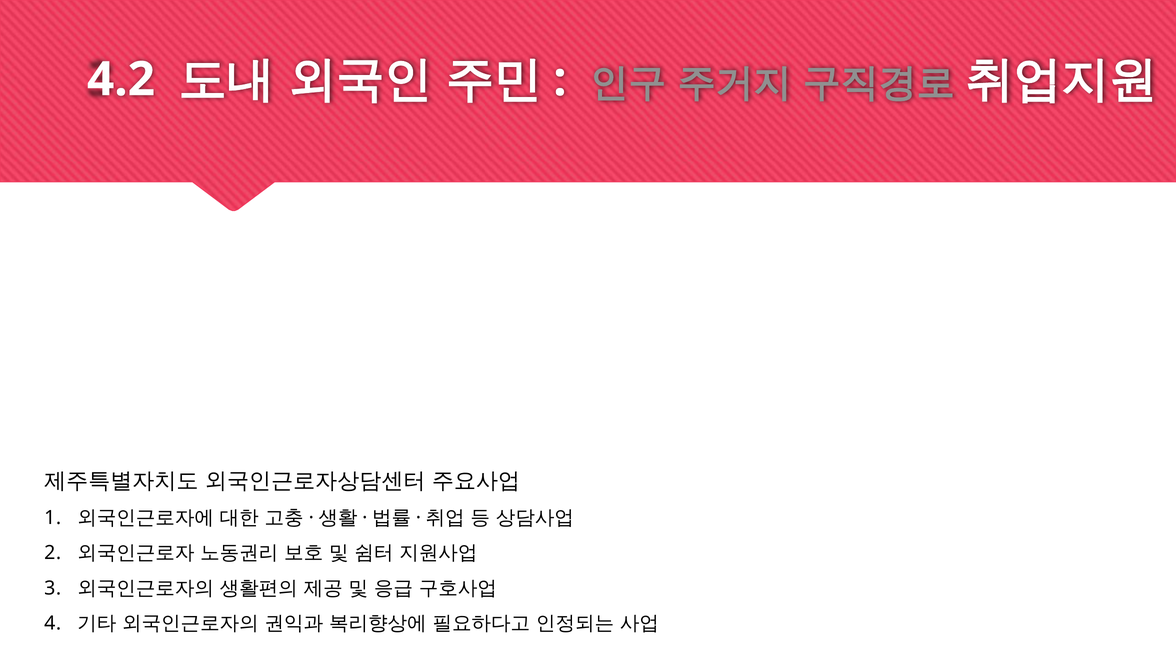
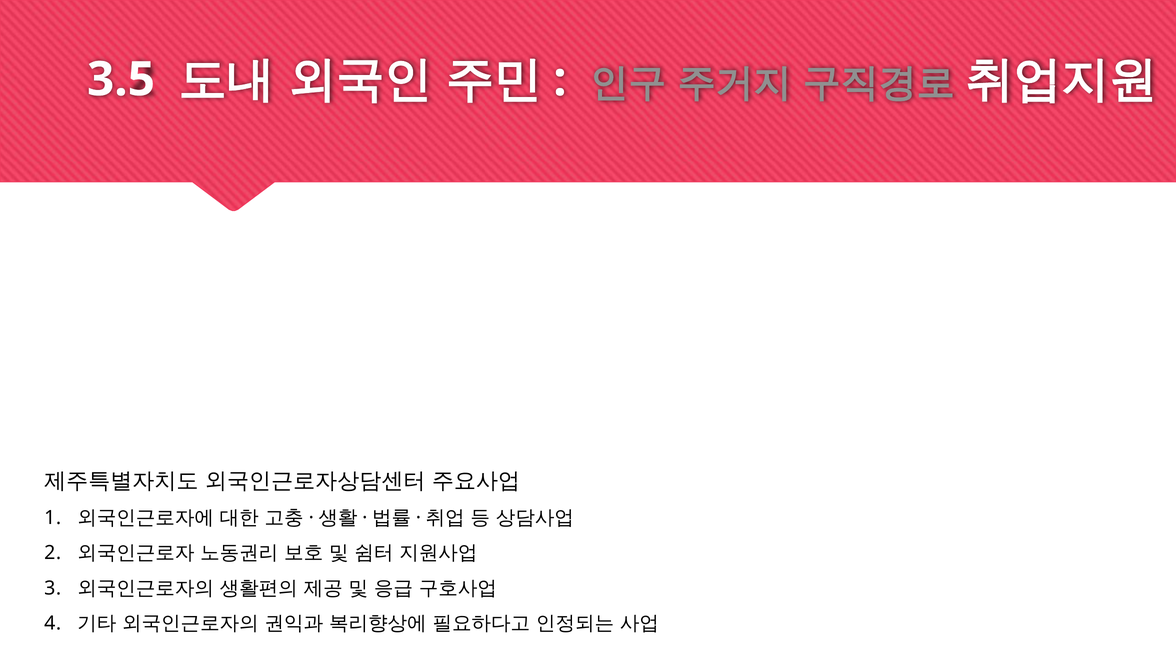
4.2: 4.2 -> 3.5 (121, 80)
